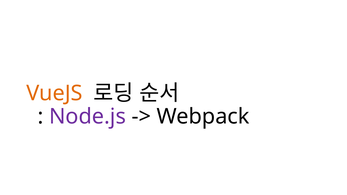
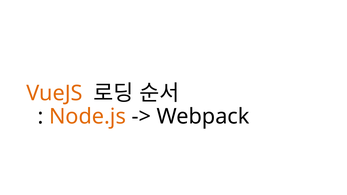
Node.js colour: purple -> orange (87, 117)
